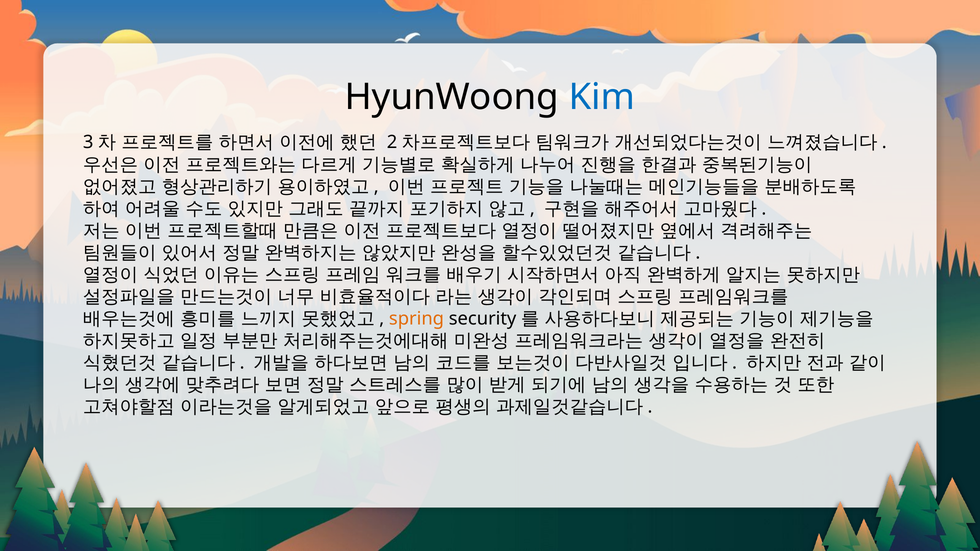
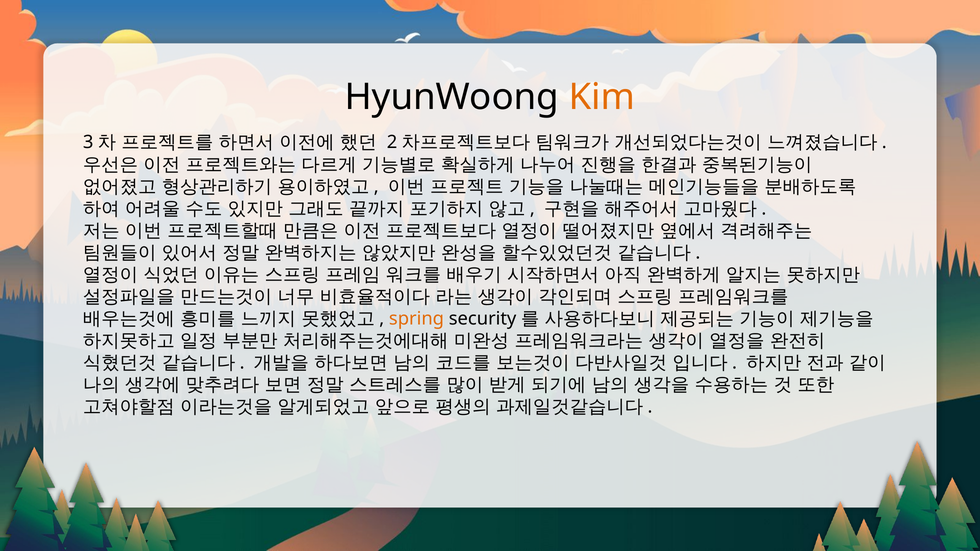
Kim colour: blue -> orange (602, 97)
